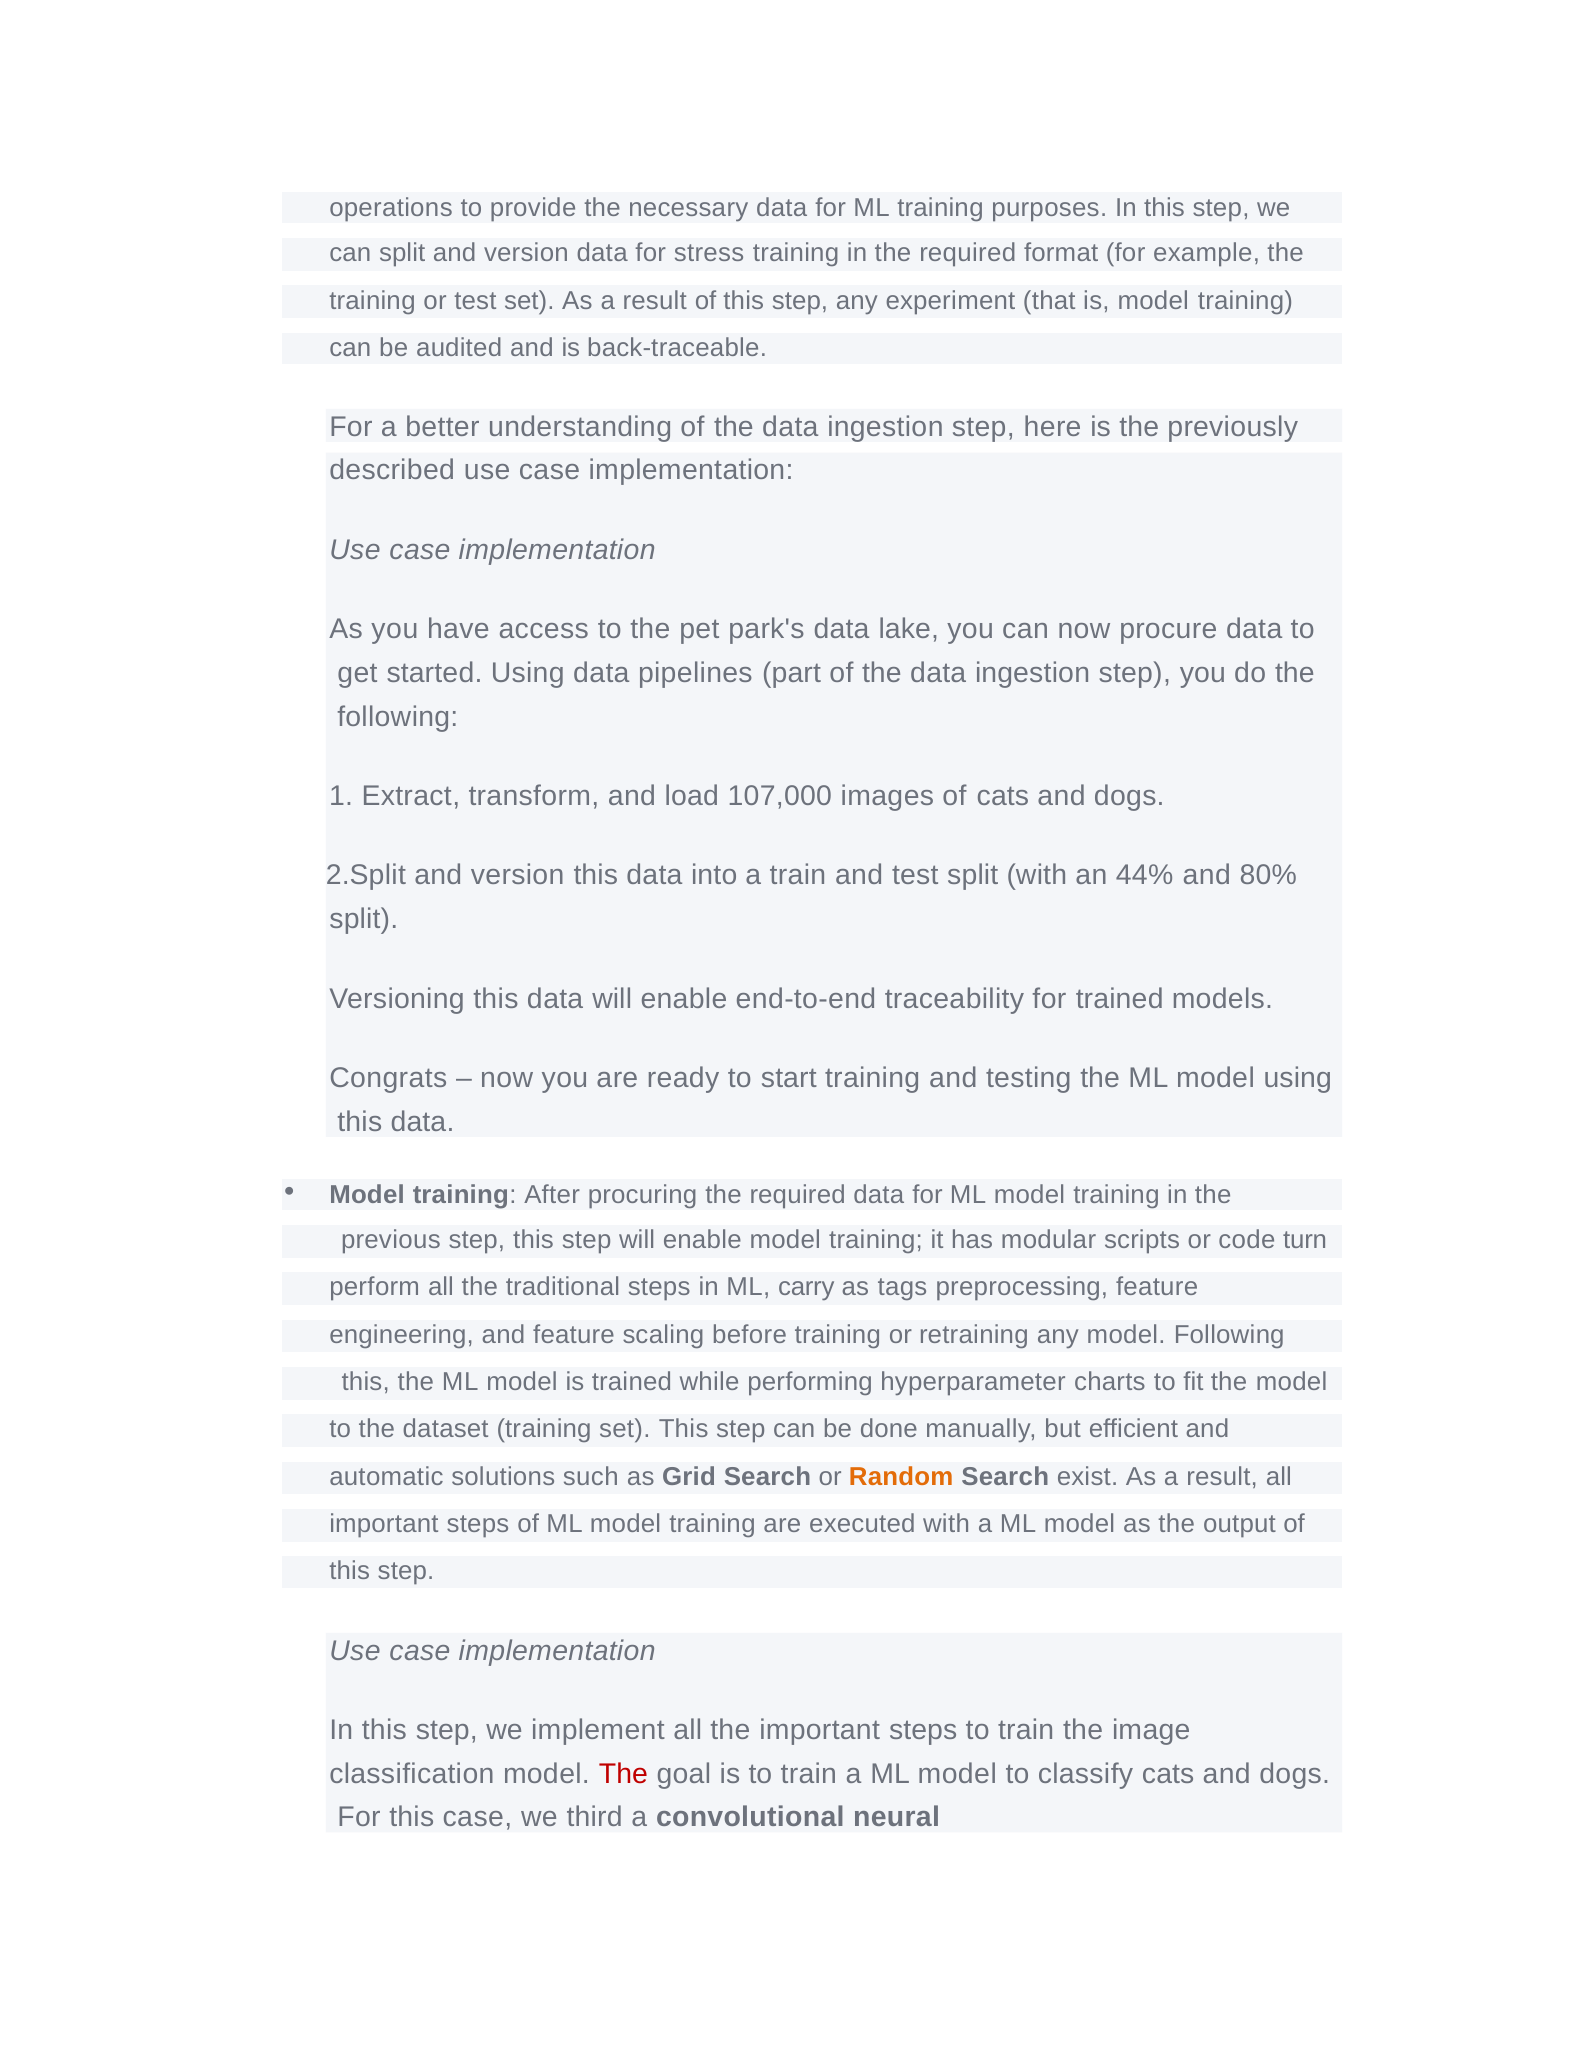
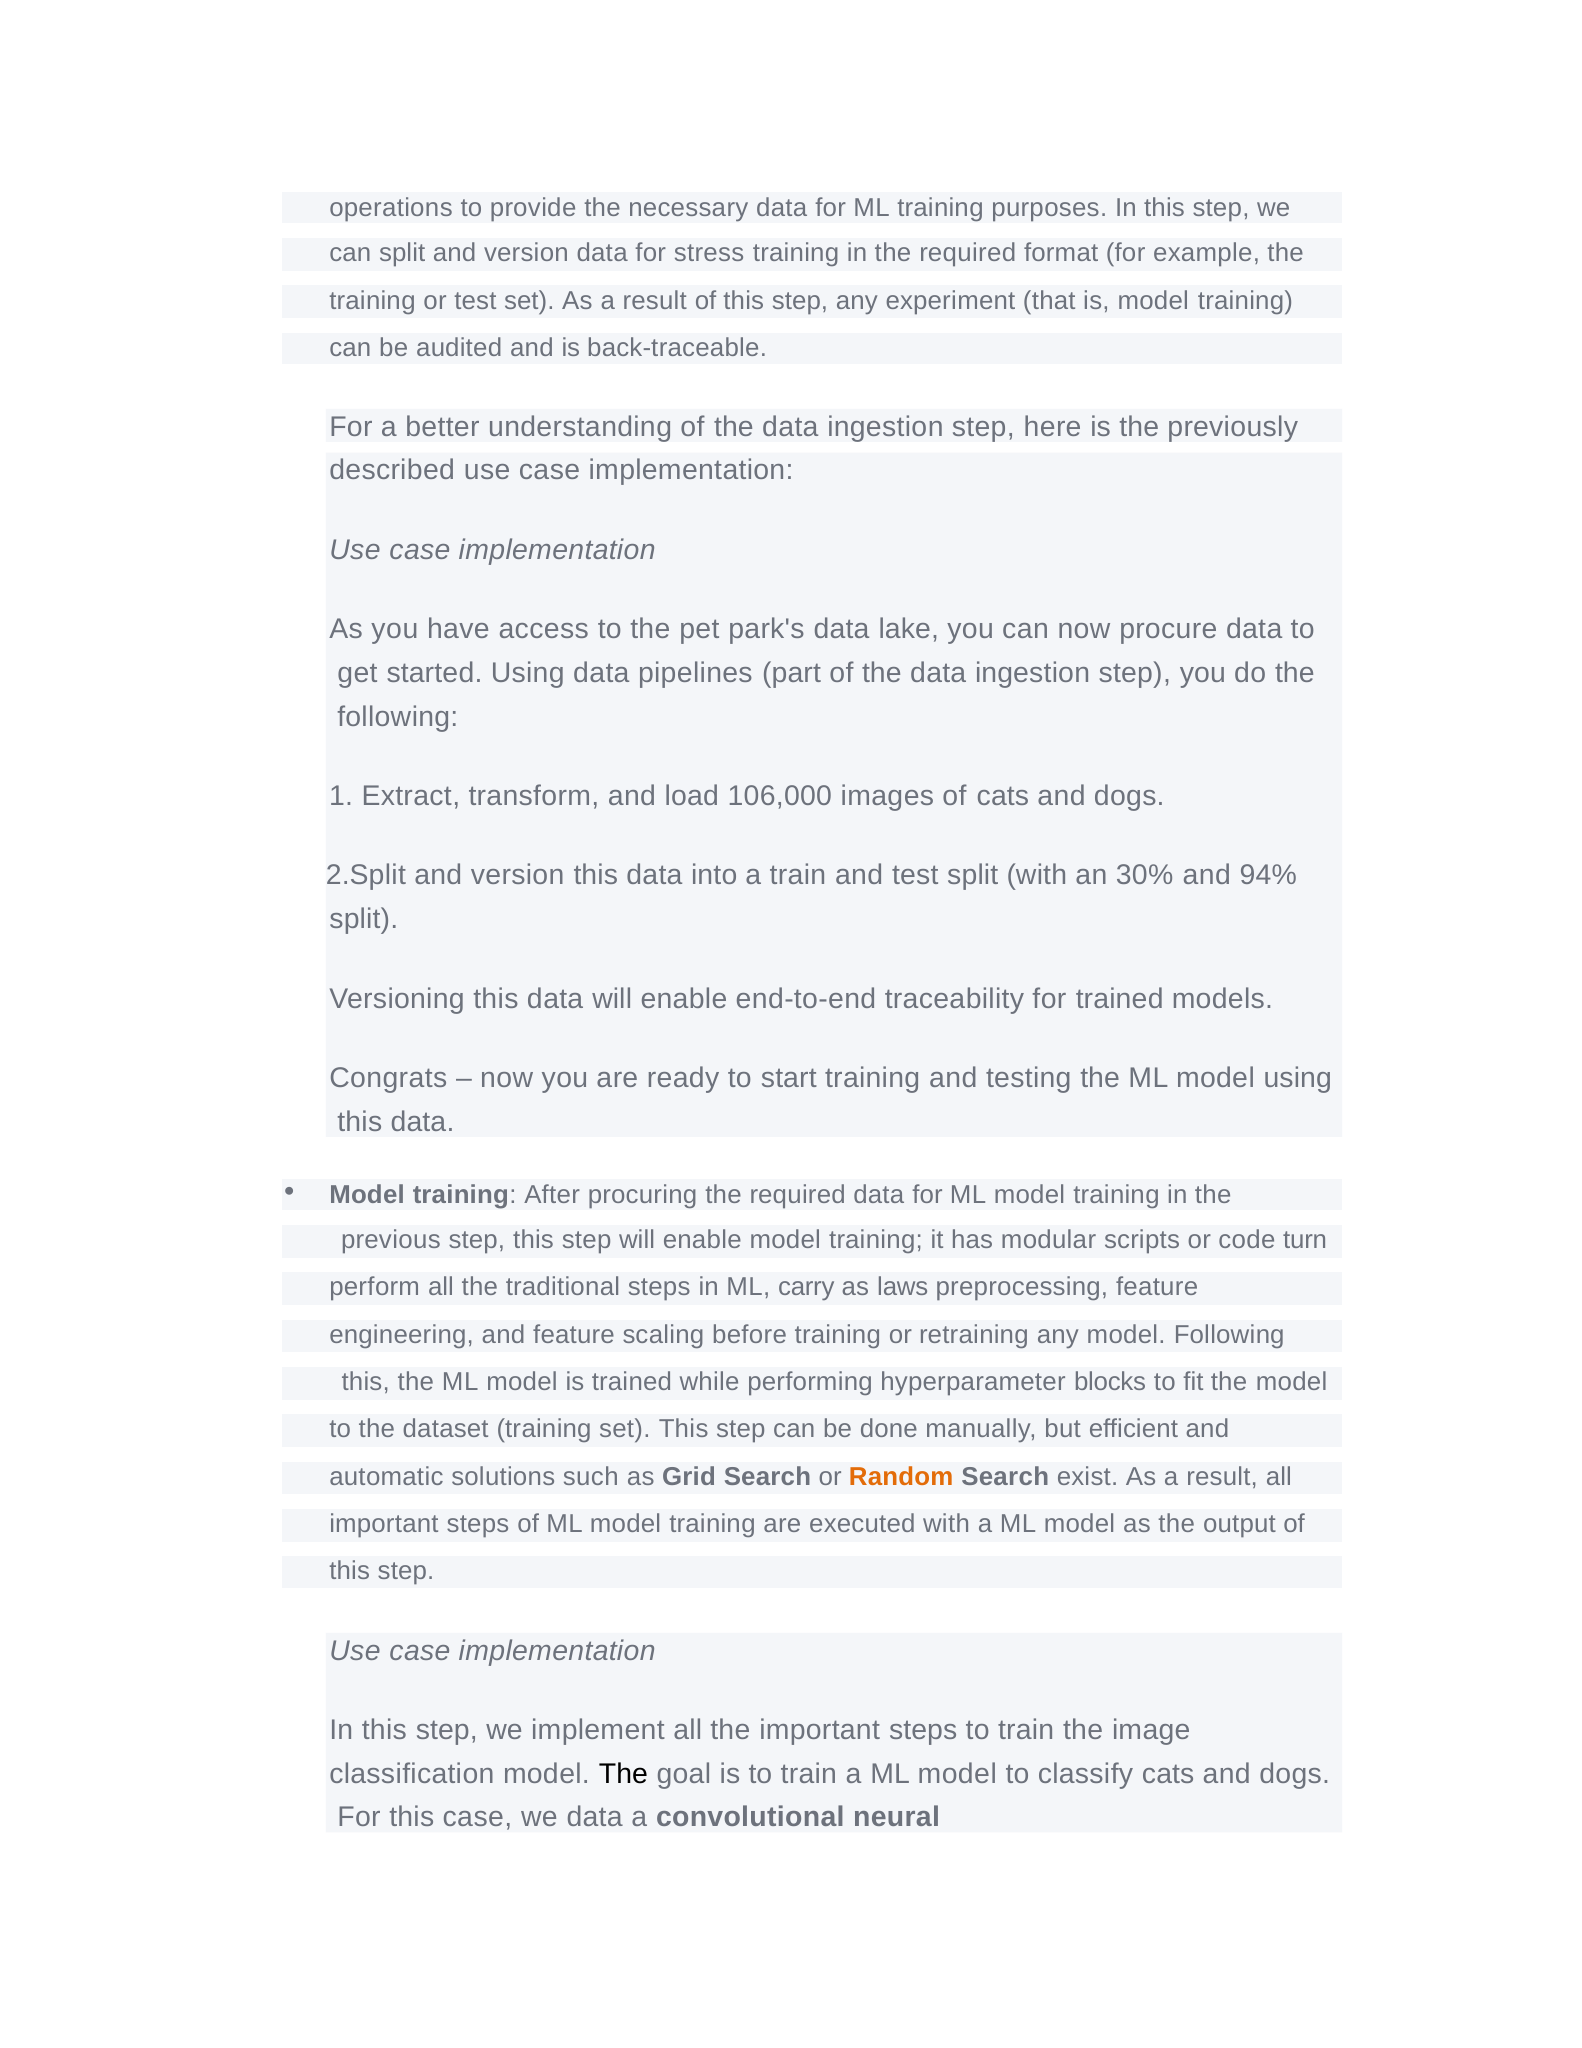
107,000: 107,000 -> 106,000 (780, 796)
44%: 44% -> 30% (1145, 875)
80%: 80% -> 94% (1268, 875)
tags: tags -> laws (903, 1287)
charts: charts -> blocks (1110, 1381)
The colour: red -> black (623, 1773)
we third: third -> data (595, 1817)
